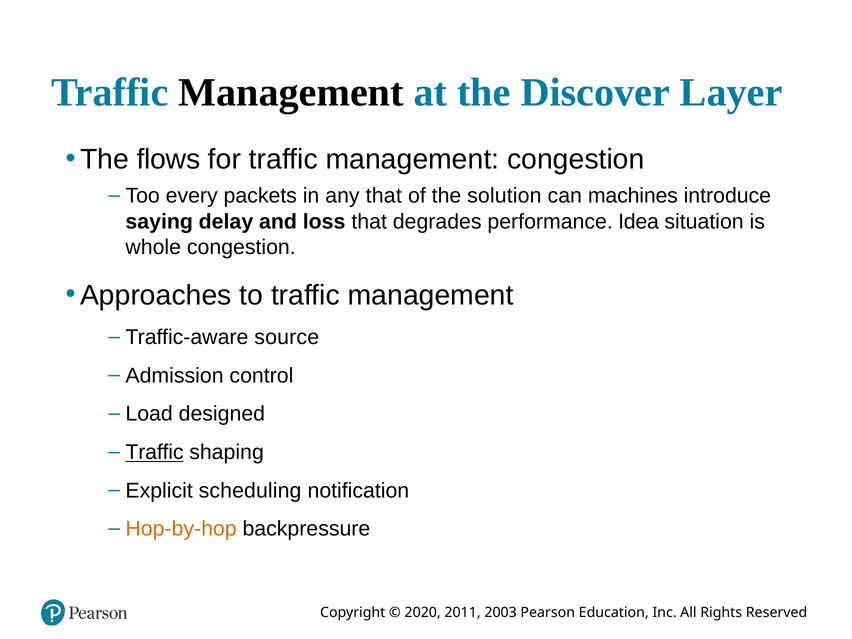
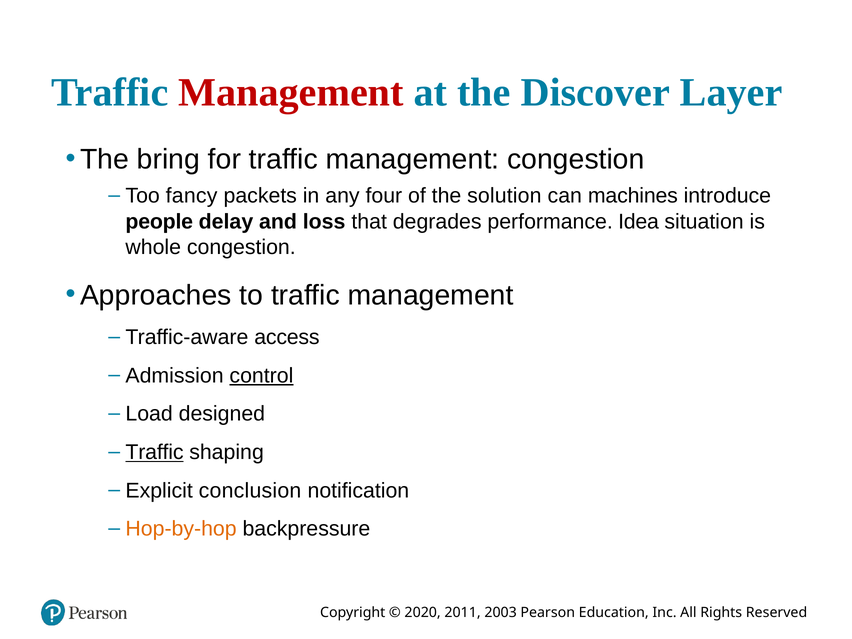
Management colour: black -> red (291, 92)
flows: flows -> bring (168, 160)
every: every -> fancy (192, 196)
any that: that -> four (384, 196)
saying: saying -> people (159, 222)
source: source -> access (287, 337)
control underline: none -> present (261, 376)
scheduling: scheduling -> conclusion (250, 491)
